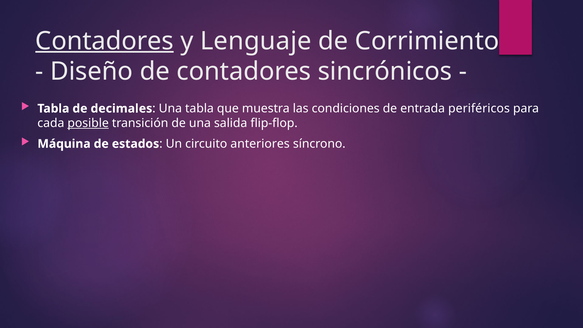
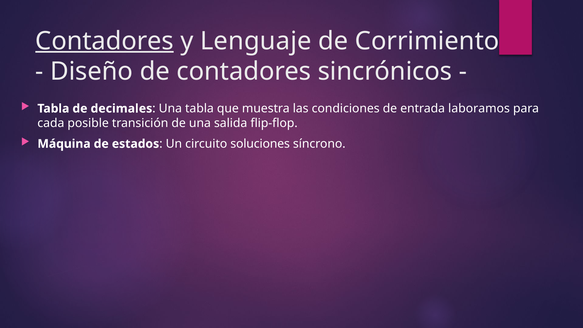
periféricos: periféricos -> laboramos (479, 109)
posible underline: present -> none (88, 123)
anteriores: anteriores -> soluciones (260, 144)
